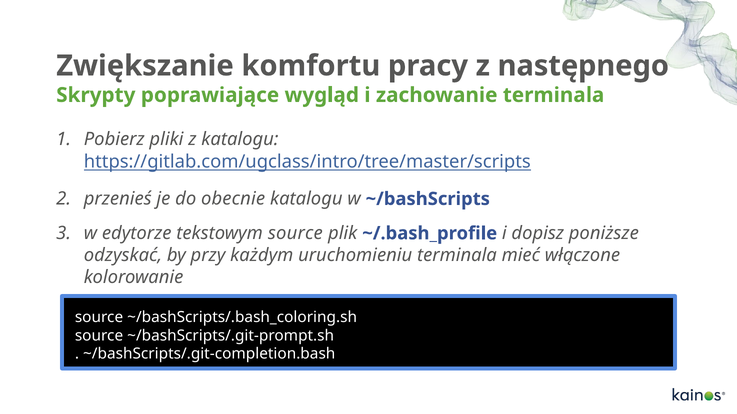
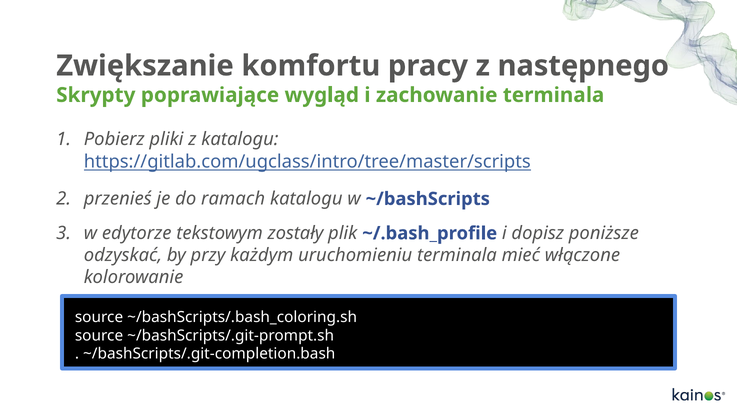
obecnie: obecnie -> ramach (233, 199)
tekstowym source: source -> zostały (296, 234)
